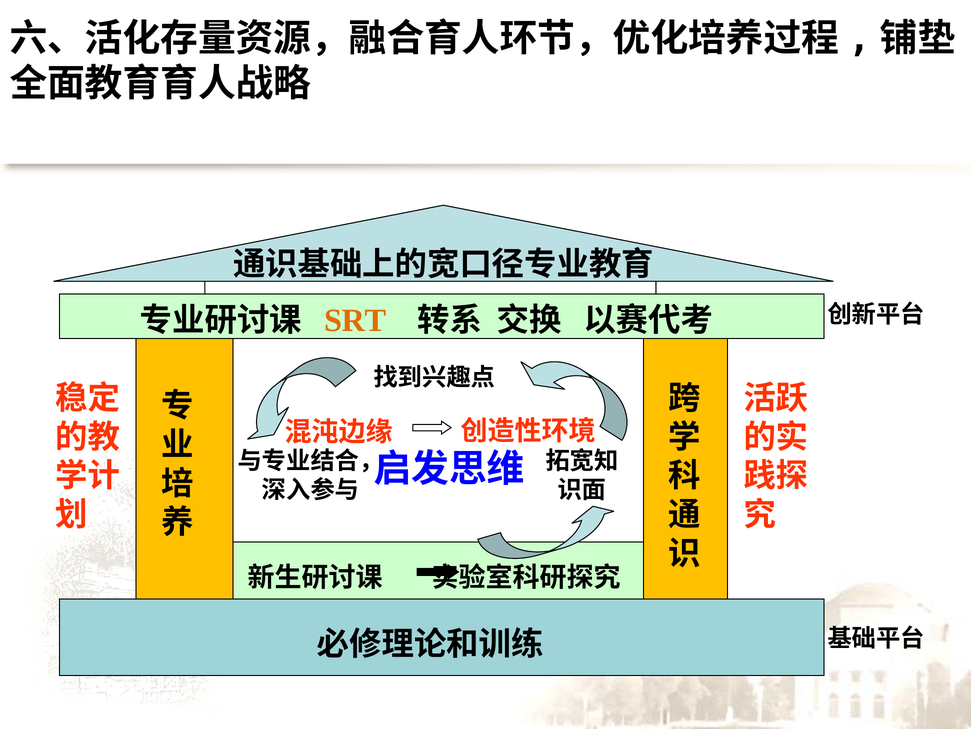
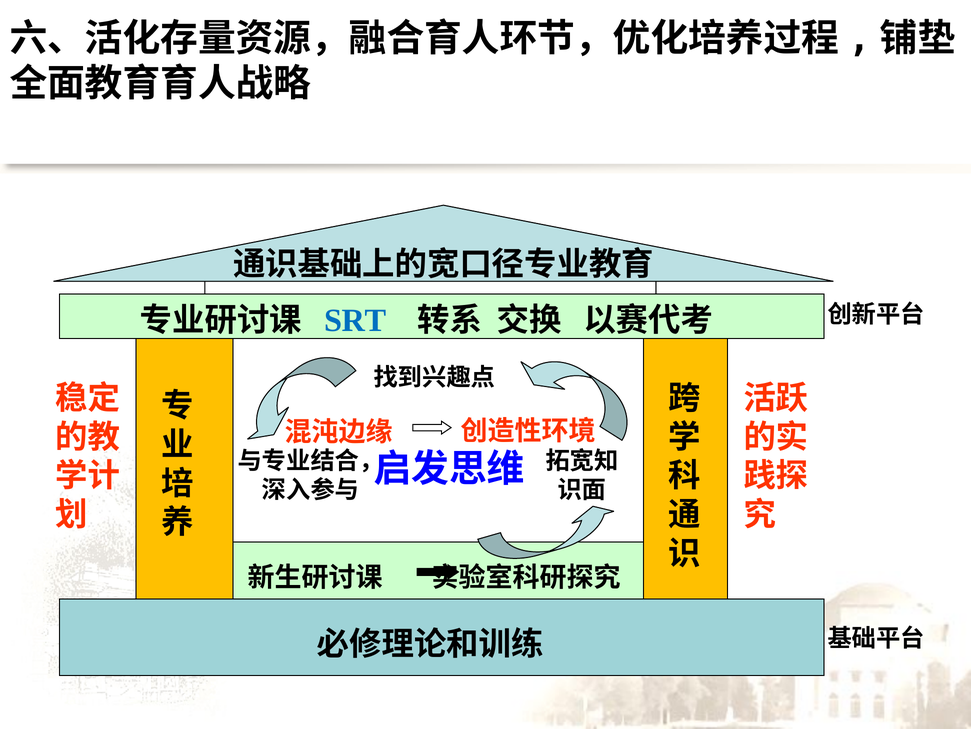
SRT colour: orange -> blue (355, 320)
